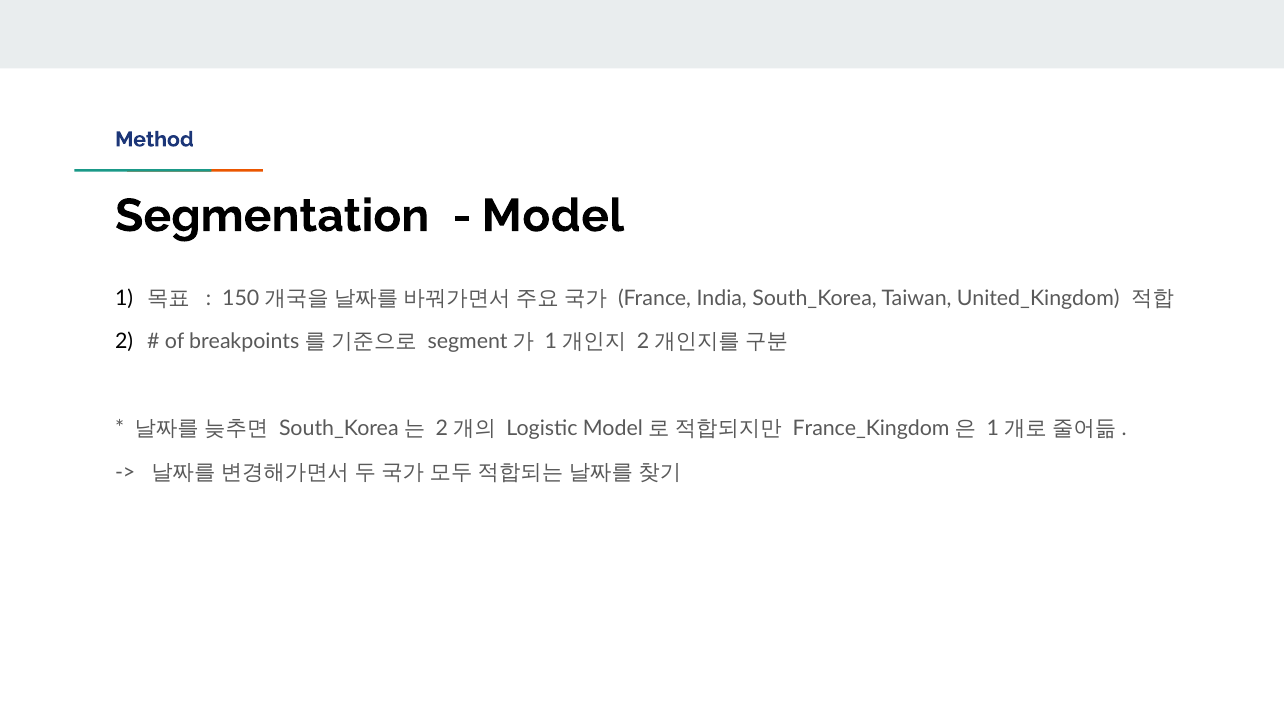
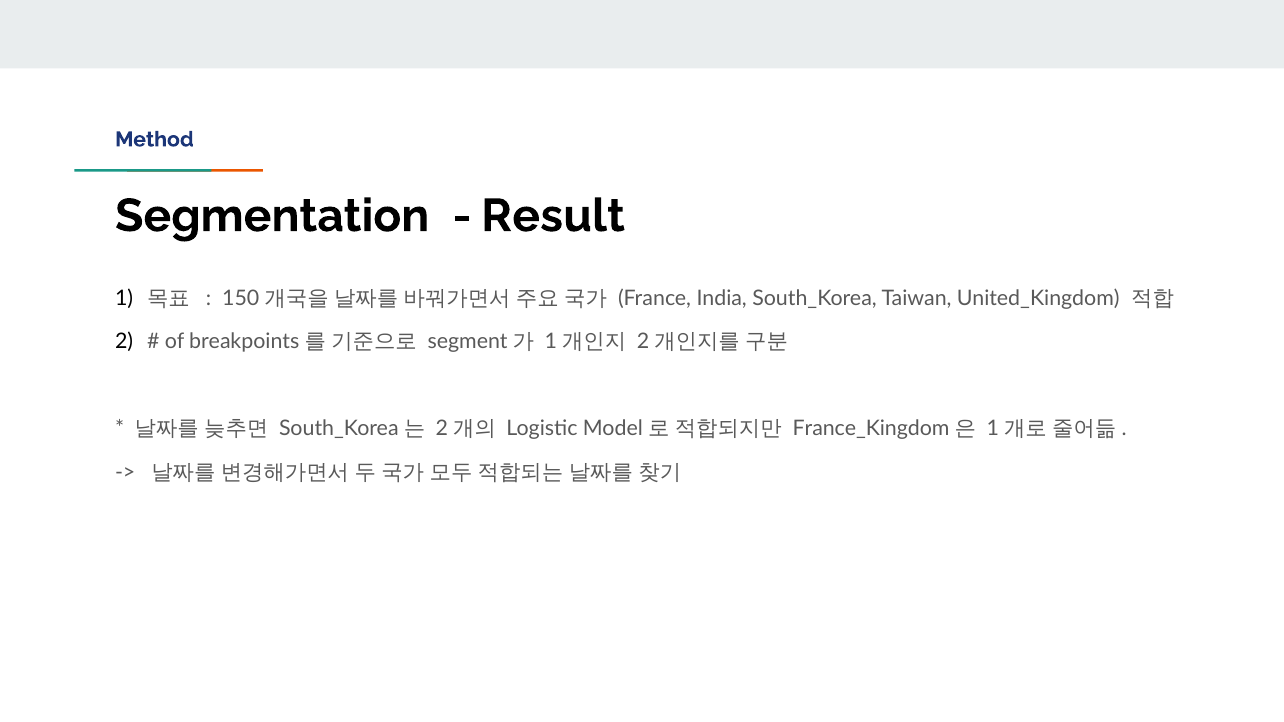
Model: Model -> Result (553, 216)
